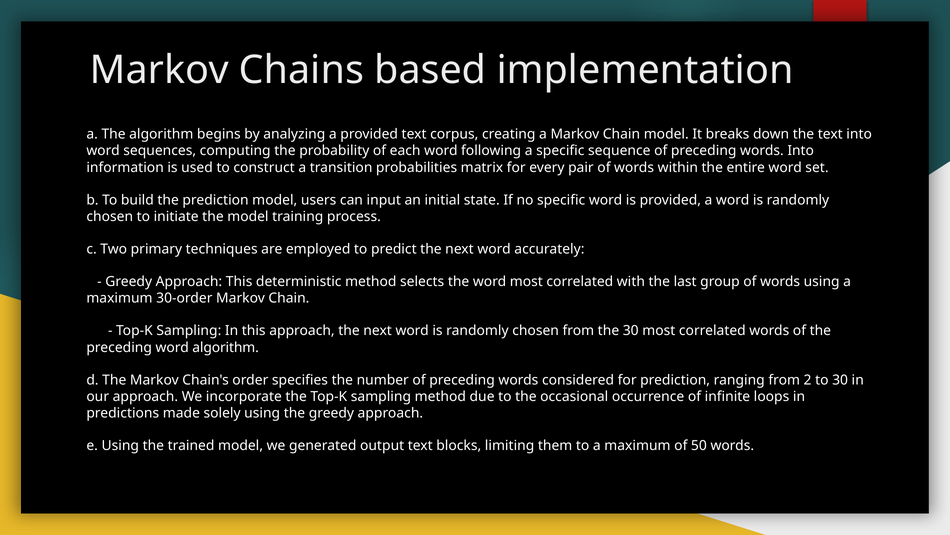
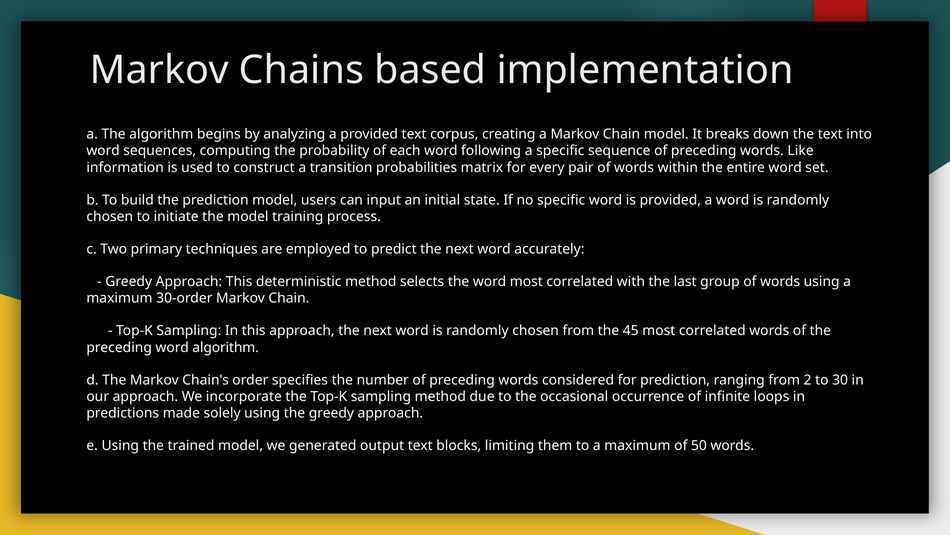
words Into: Into -> Like (801, 151)
the 30: 30 -> 45 (631, 330)
